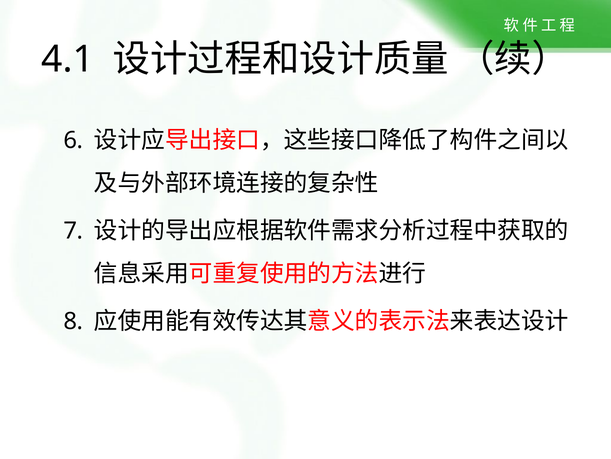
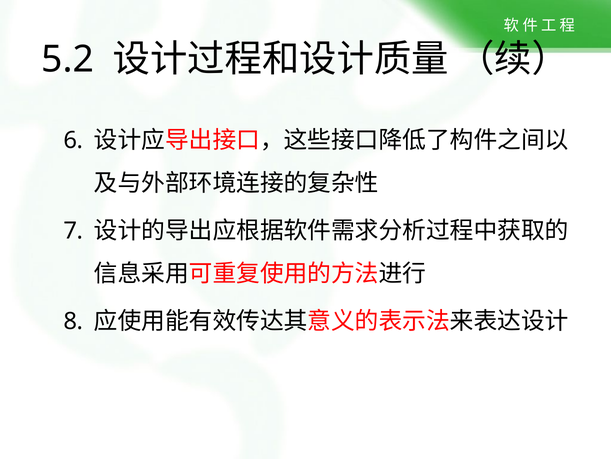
4.1: 4.1 -> 5.2 (68, 59)
